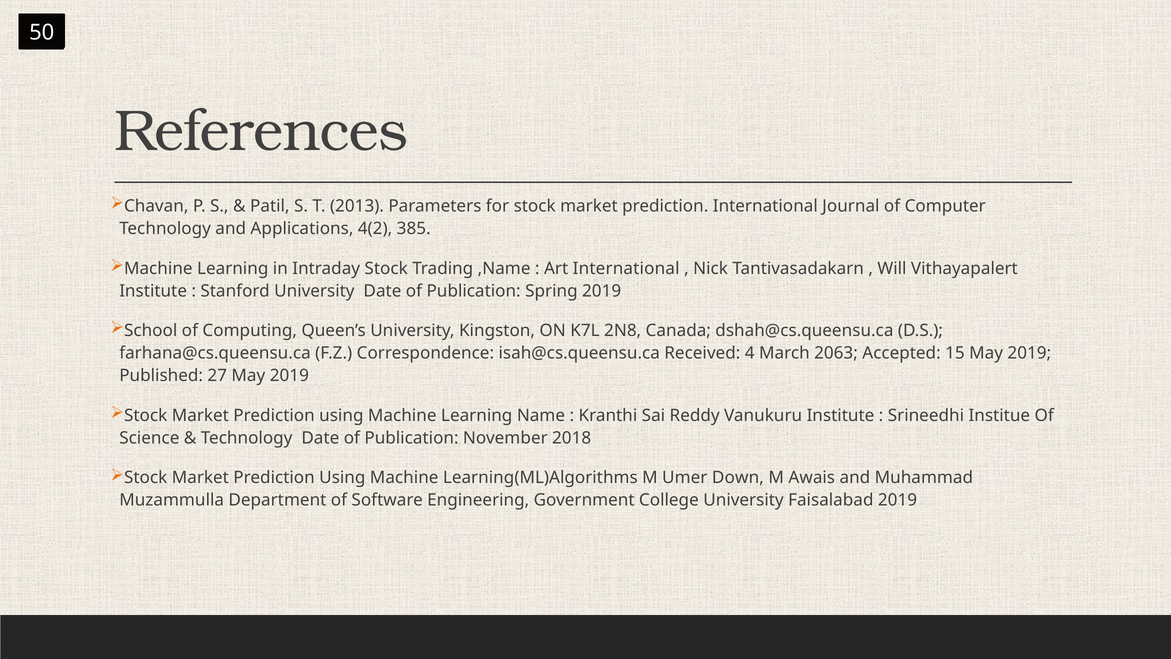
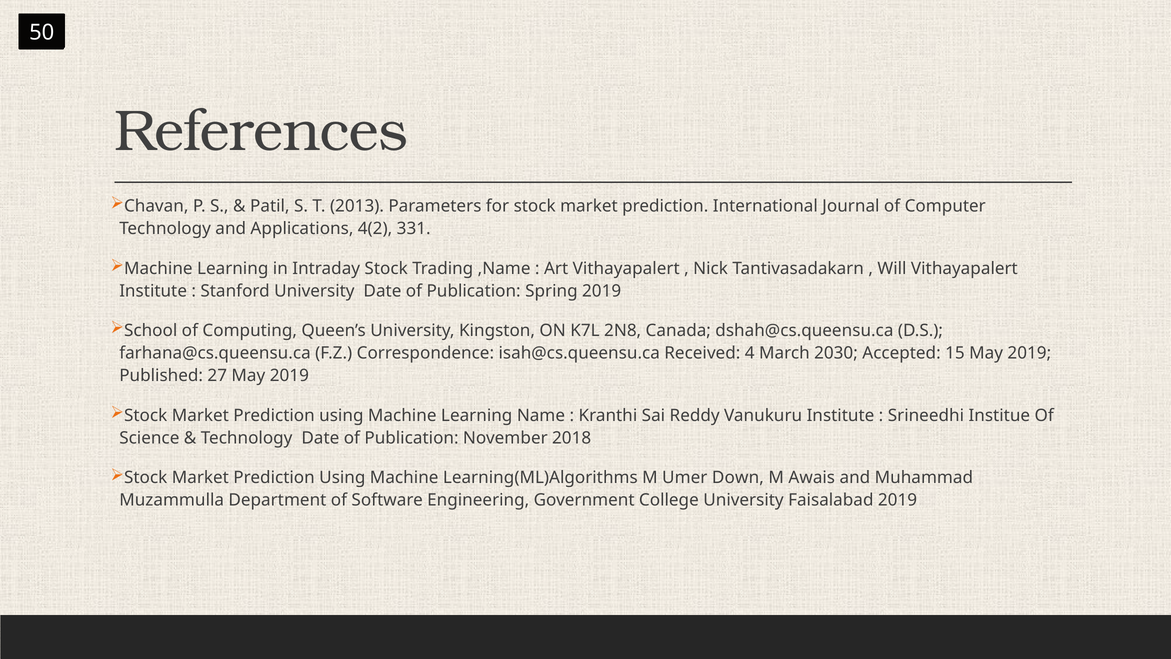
385: 385 -> 331 (414, 229)
Art International: International -> Vithayapalert (626, 268)
2063: 2063 -> 2030 (836, 353)
